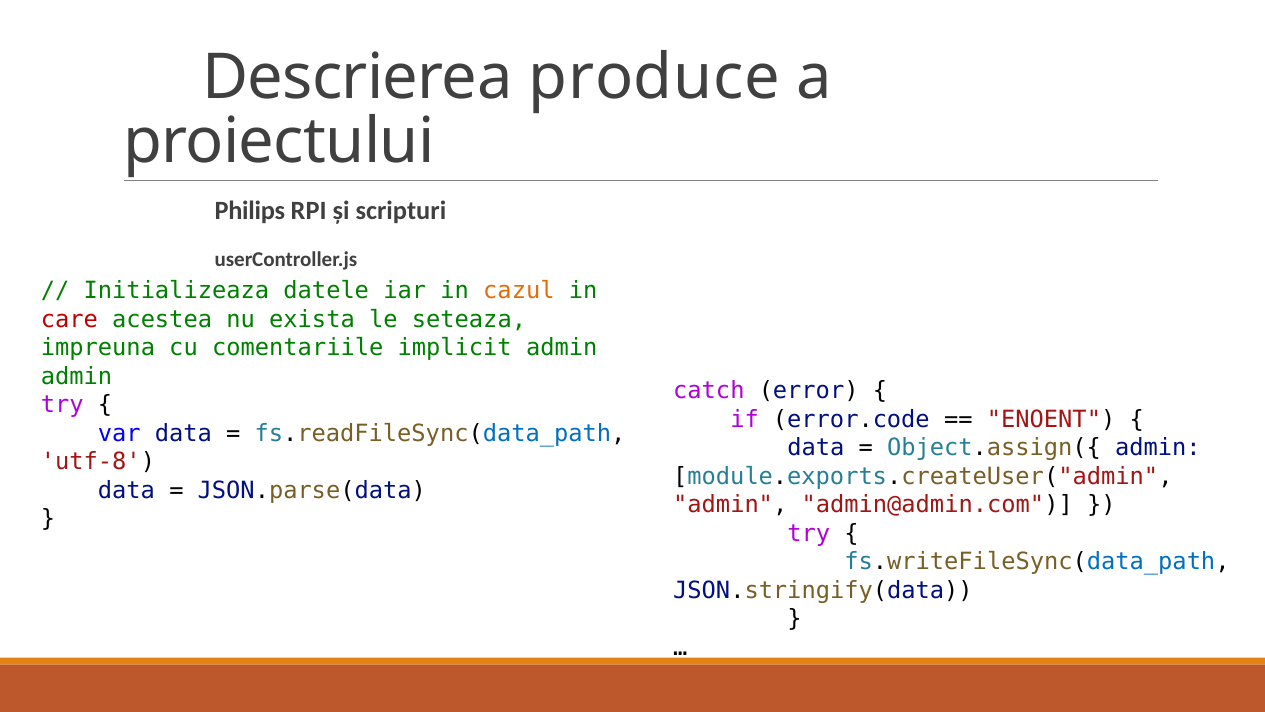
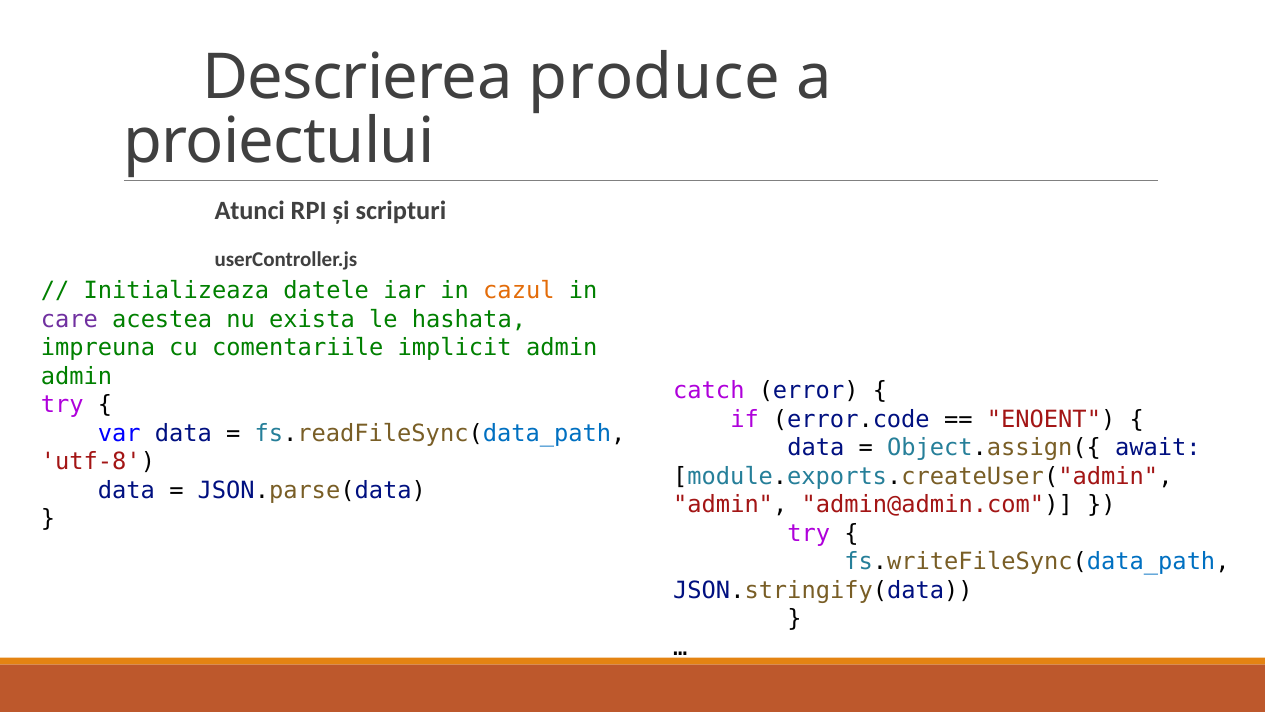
Philips: Philips -> Atunci (250, 210)
care colour: red -> purple (69, 319)
seteaza: seteaza -> hashata (469, 319)
Object.assign({ admin: admin -> await (1158, 448)
